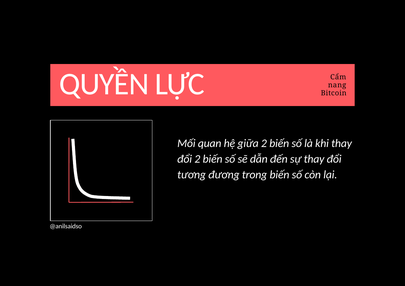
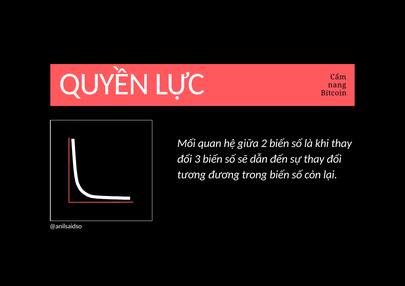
đổi 2: 2 -> 3 (197, 159)
